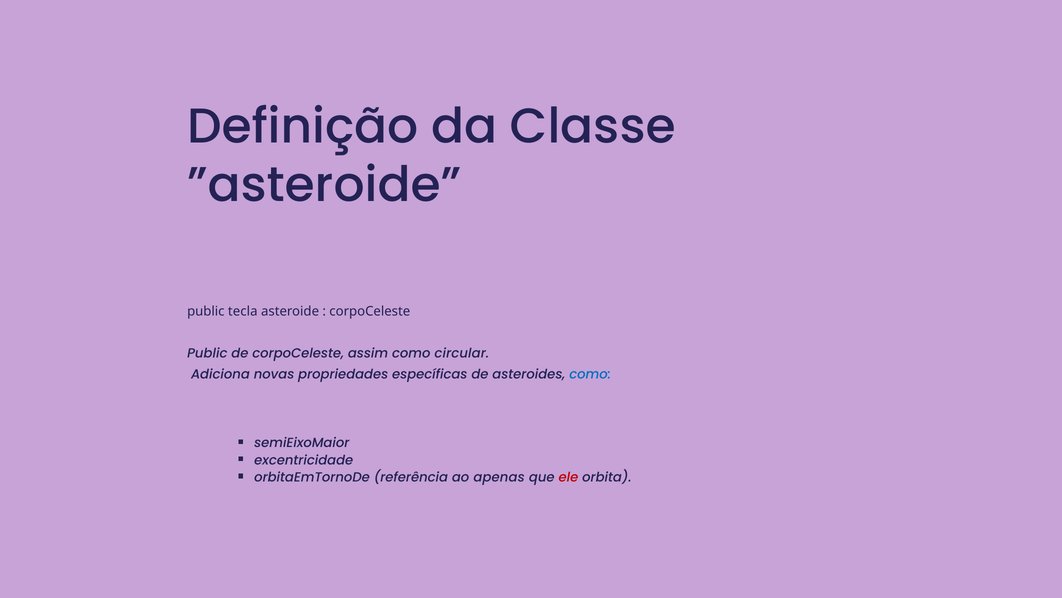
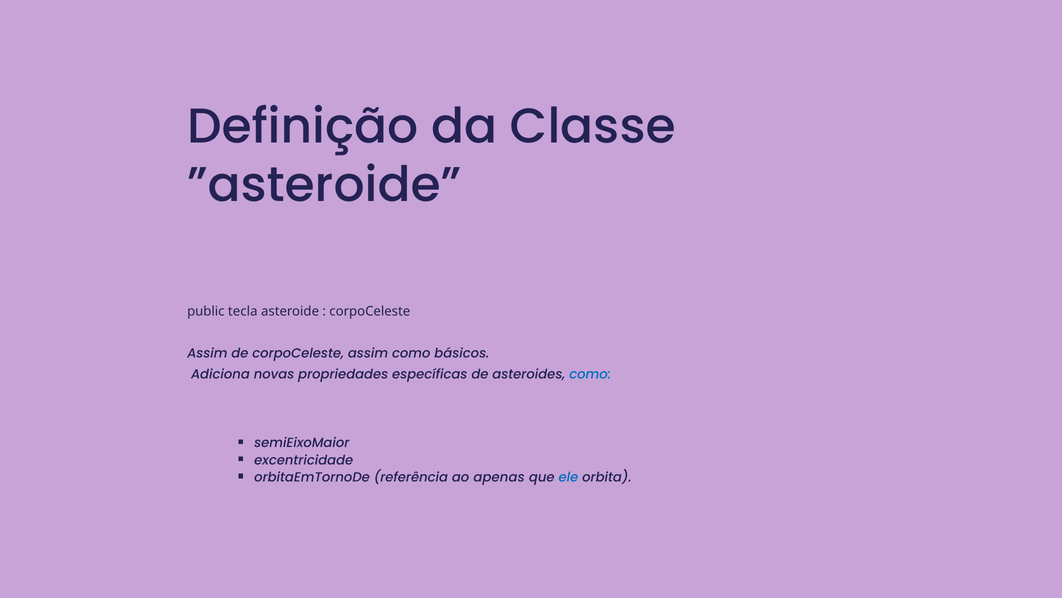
Public: Public -> Assim (207, 353)
circular: circular -> básicos (462, 353)
ele colour: red -> blue (568, 477)
